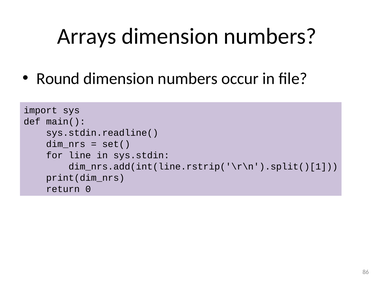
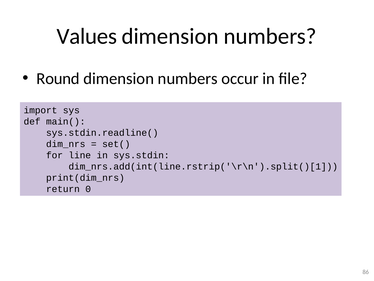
Arrays: Arrays -> Values (87, 36)
